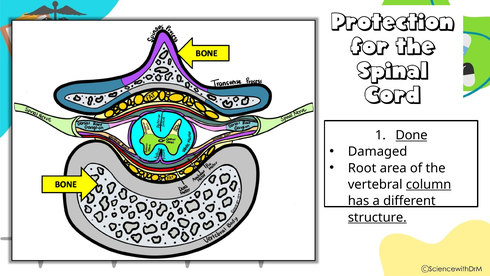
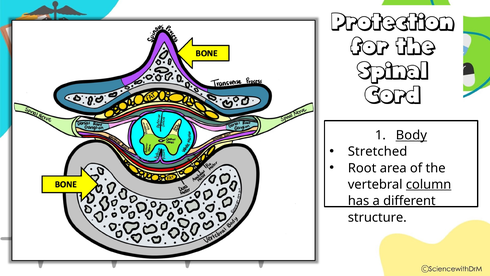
Done: Done -> Body (411, 135)
Damaged: Damaged -> Stretched (378, 151)
structure underline: present -> none (377, 217)
